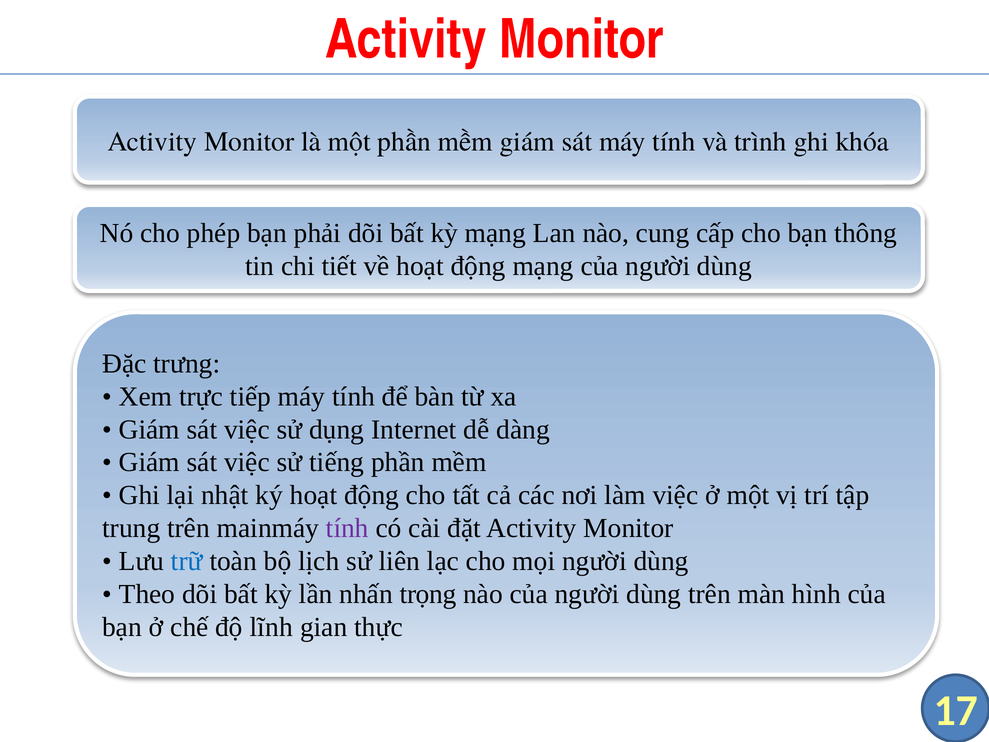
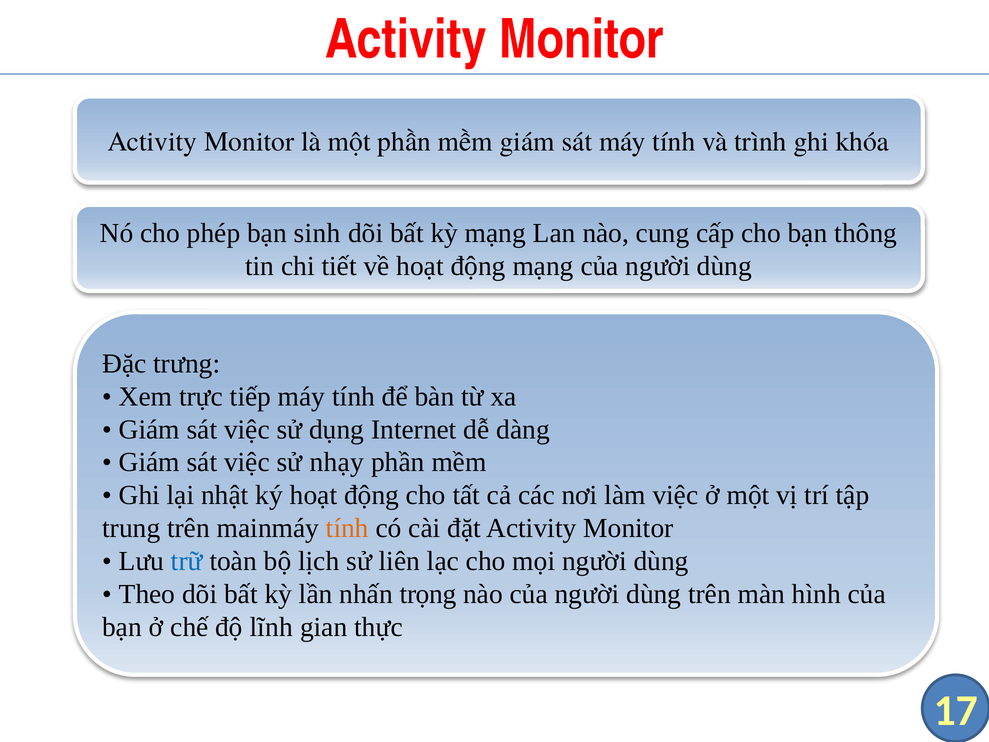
phải: phải -> sinh (317, 233)
tiếng: tiếng -> nhạy (337, 462)
tính colour: purple -> orange (347, 528)
